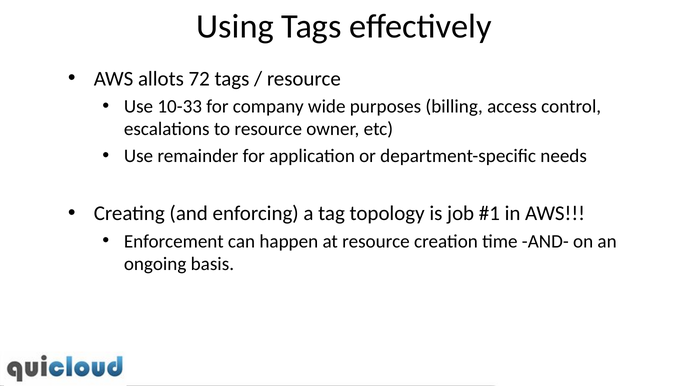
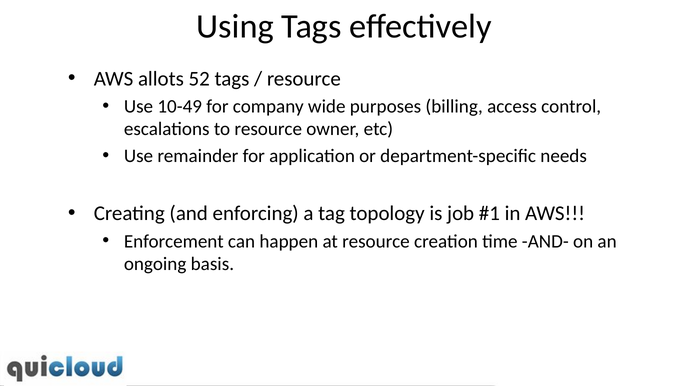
72: 72 -> 52 (199, 79)
10-33: 10-33 -> 10-49 (180, 106)
